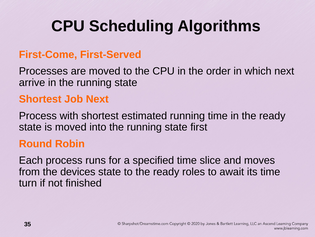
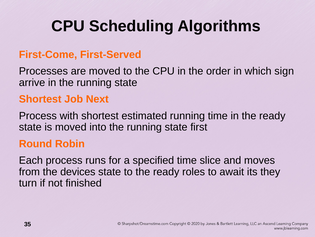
which next: next -> sign (284, 71)
its time: time -> they (270, 171)
